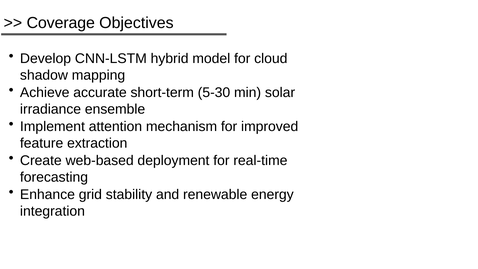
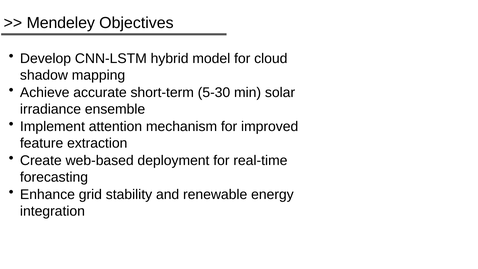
Coverage: Coverage -> Mendeley (61, 23)
